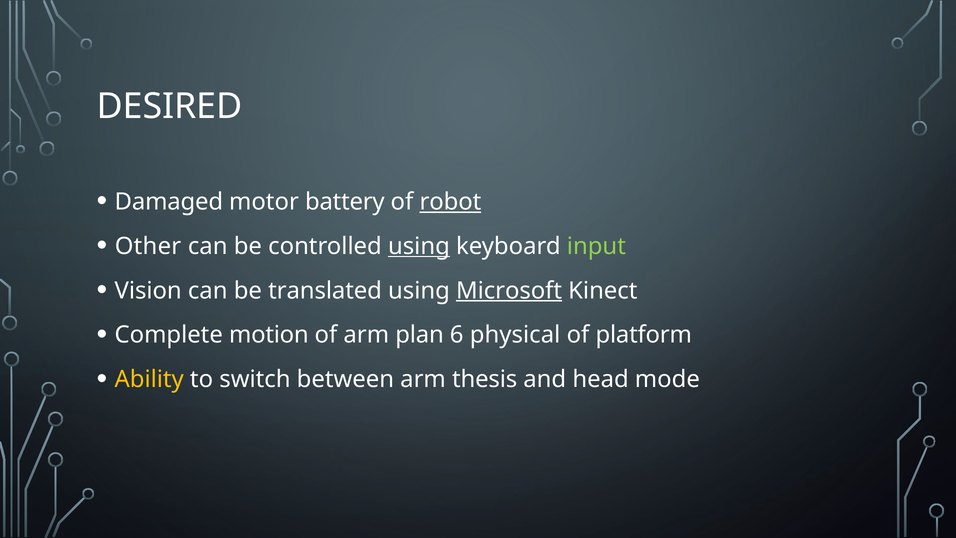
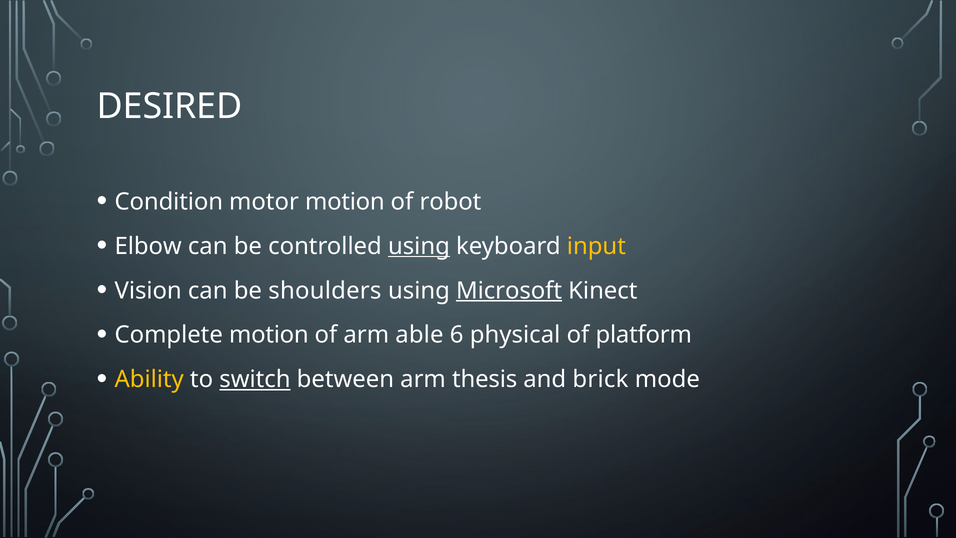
Damaged: Damaged -> Condition (169, 202)
motor battery: battery -> motion (345, 202)
robot underline: present -> none (450, 202)
Other: Other -> Elbow (148, 246)
input colour: light green -> yellow (596, 246)
translated: translated -> shoulders (325, 290)
plan: plan -> able (419, 335)
switch underline: none -> present (255, 379)
head: head -> brick (600, 379)
